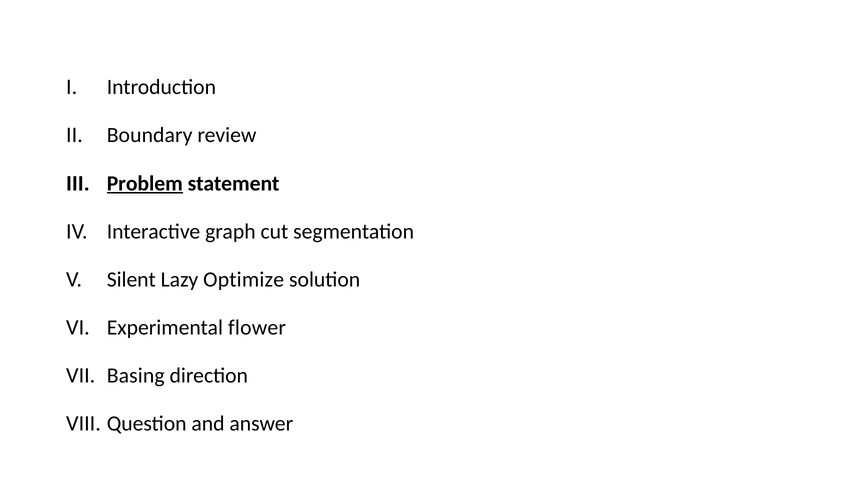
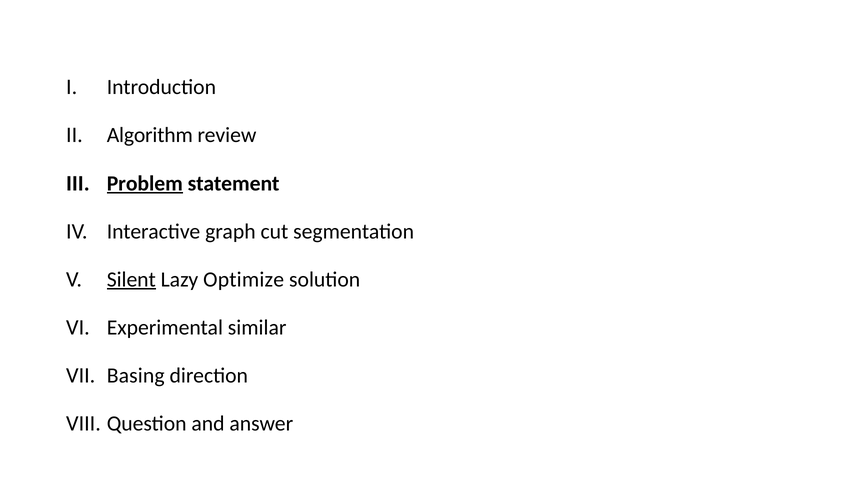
Boundary: Boundary -> Algorithm (150, 135)
Silent underline: none -> present (131, 279)
flower: flower -> similar (257, 327)
